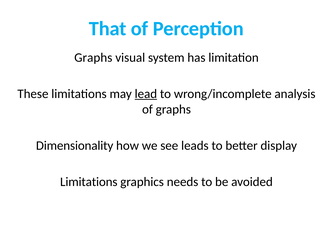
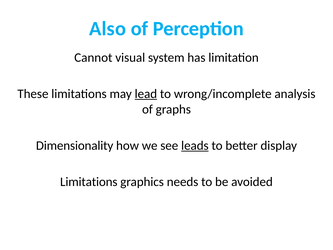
That: That -> Also (107, 29)
Graphs: Graphs -> Cannot (93, 57)
leads underline: none -> present (195, 145)
